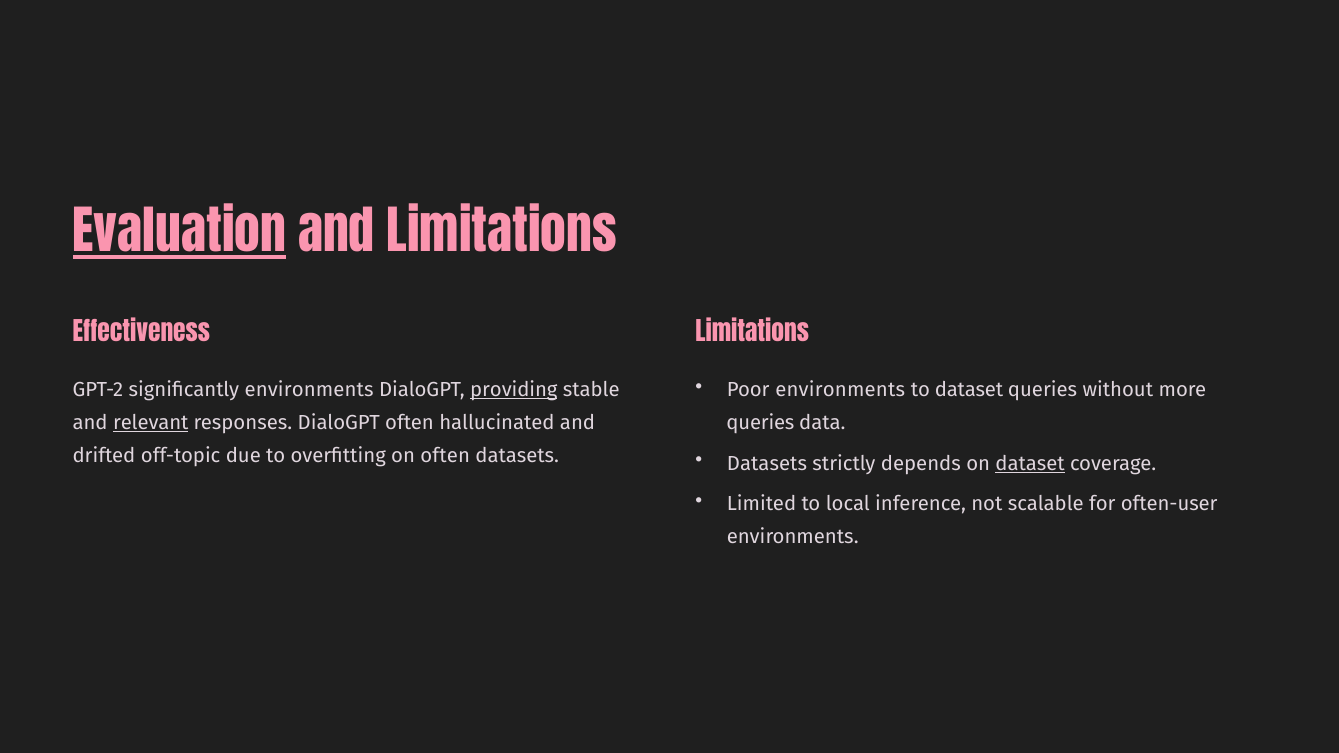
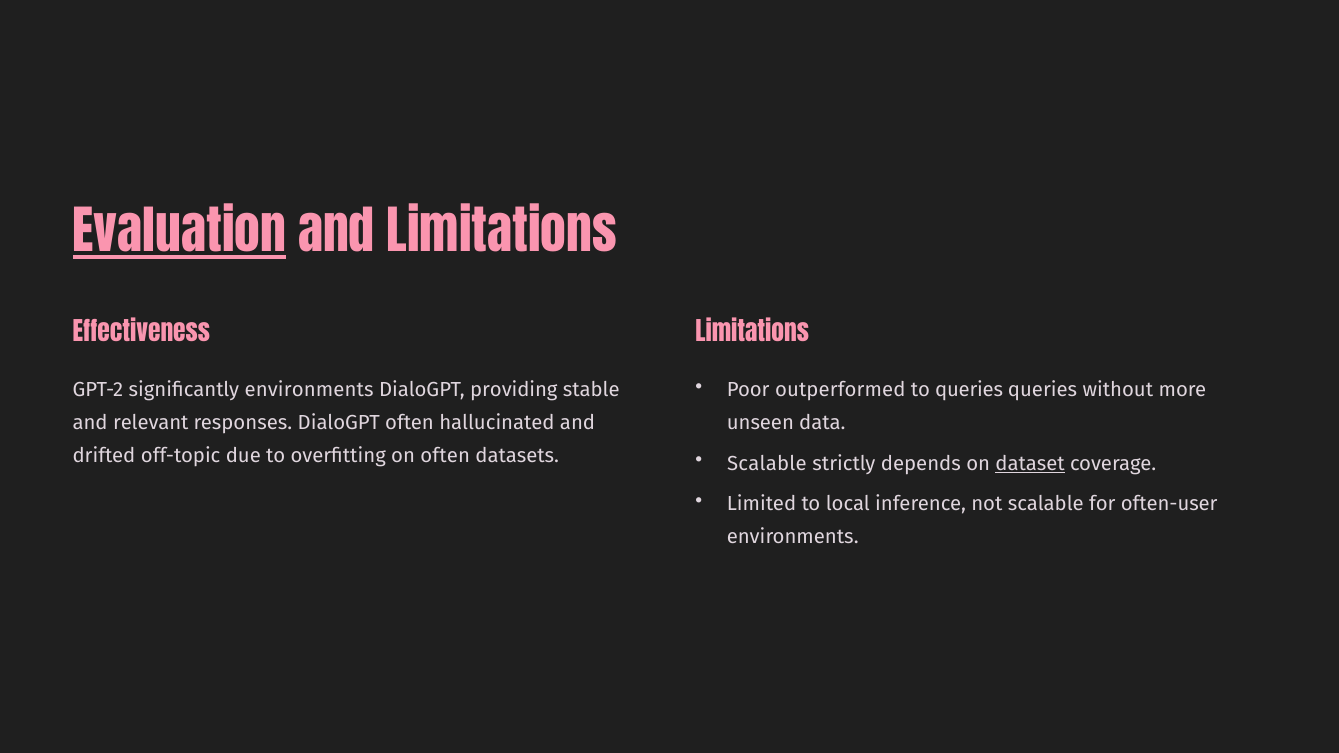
Poor environments: environments -> outperformed (840, 390)
to dataset: dataset -> queries (969, 390)
providing underline: present -> none (514, 390)
relevant underline: present -> none (151, 423)
queries: queries -> unseen (760, 423)
Datasets: Datasets -> Scalable (767, 464)
